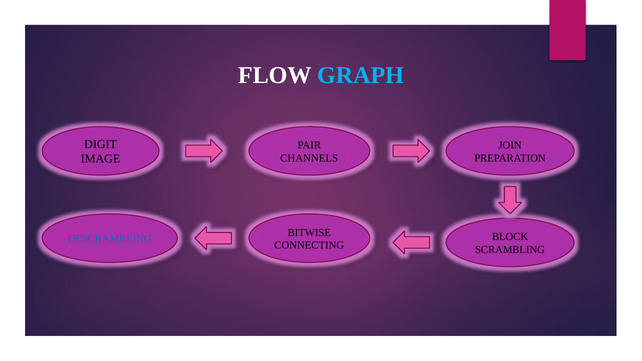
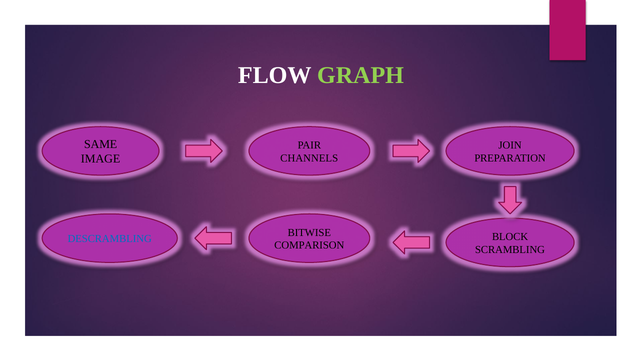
GRAPH colour: light blue -> light green (361, 76)
DIGIT: DIGIT -> SAME (101, 145)
CONNECTING: CONNECTING -> COMPARISON (309, 245)
